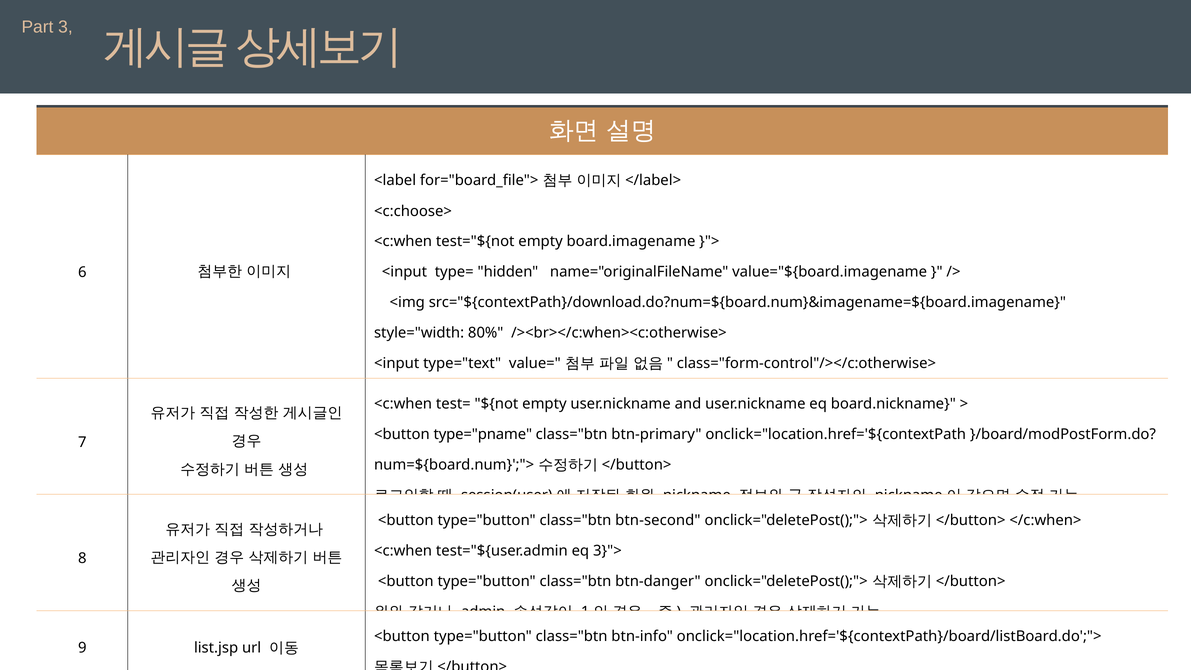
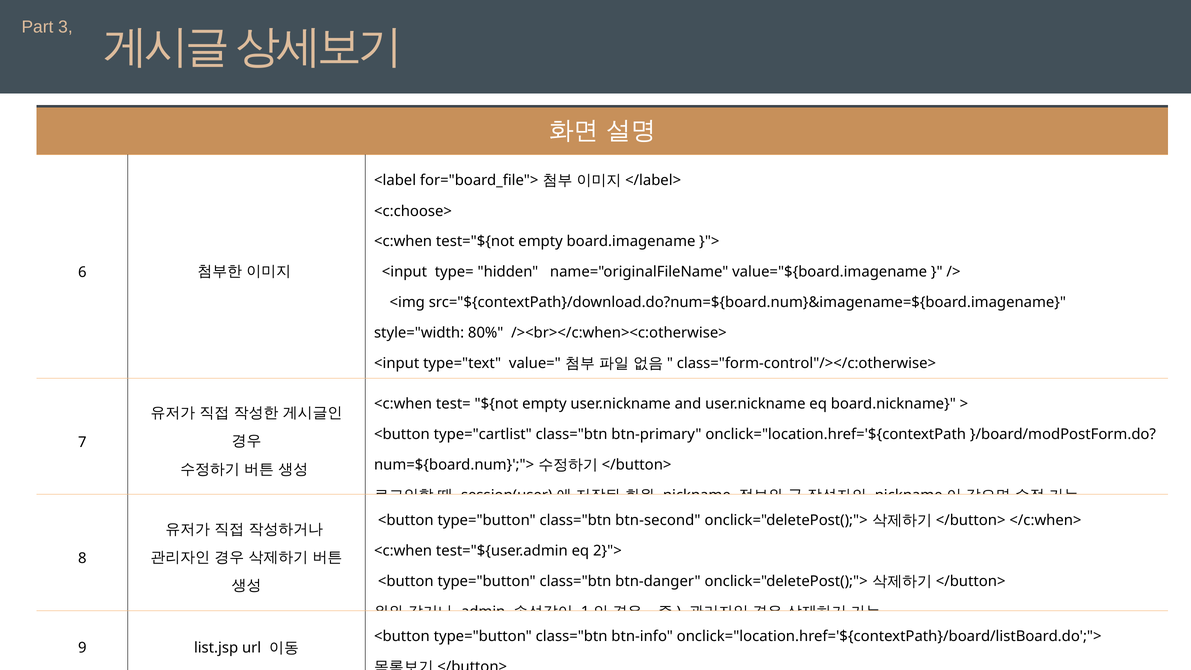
type="pname: type="pname -> type="cartlist (483, 434)
3}">: 3}"> -> 2}"> (607, 551)
